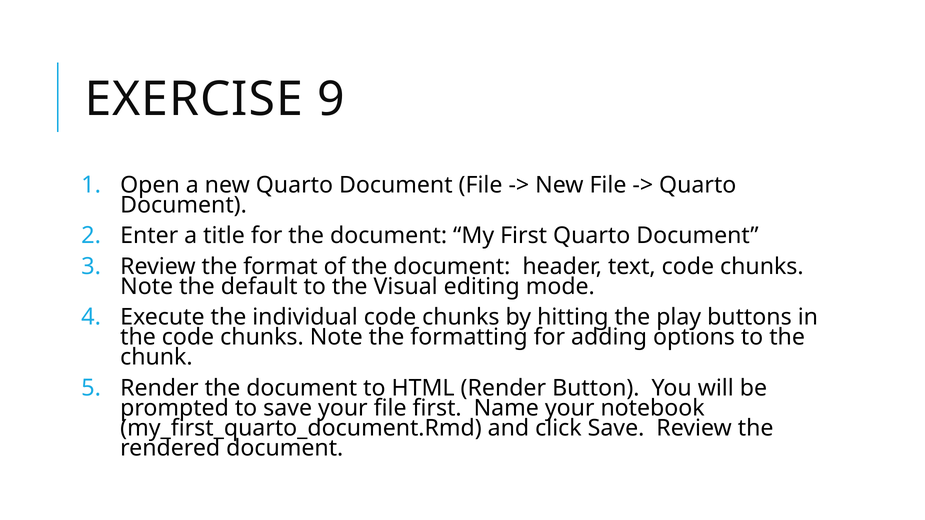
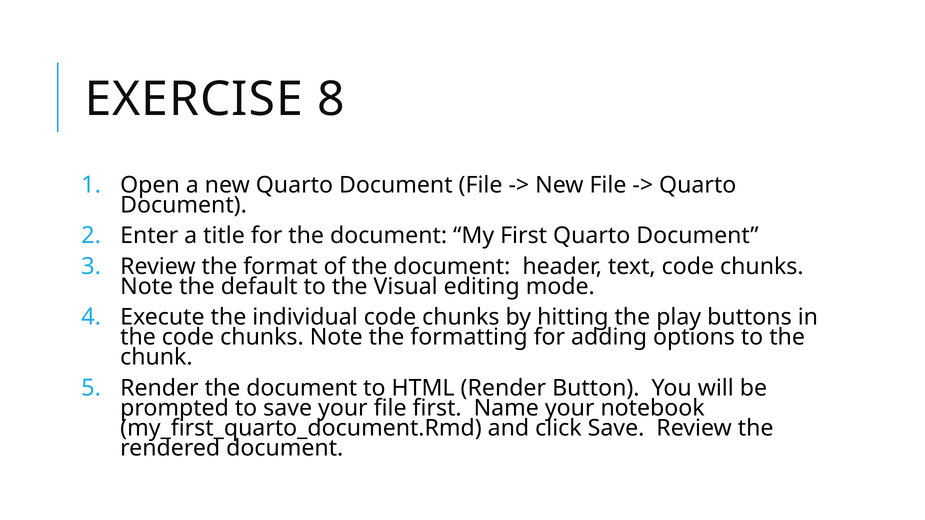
9: 9 -> 8 (331, 99)
